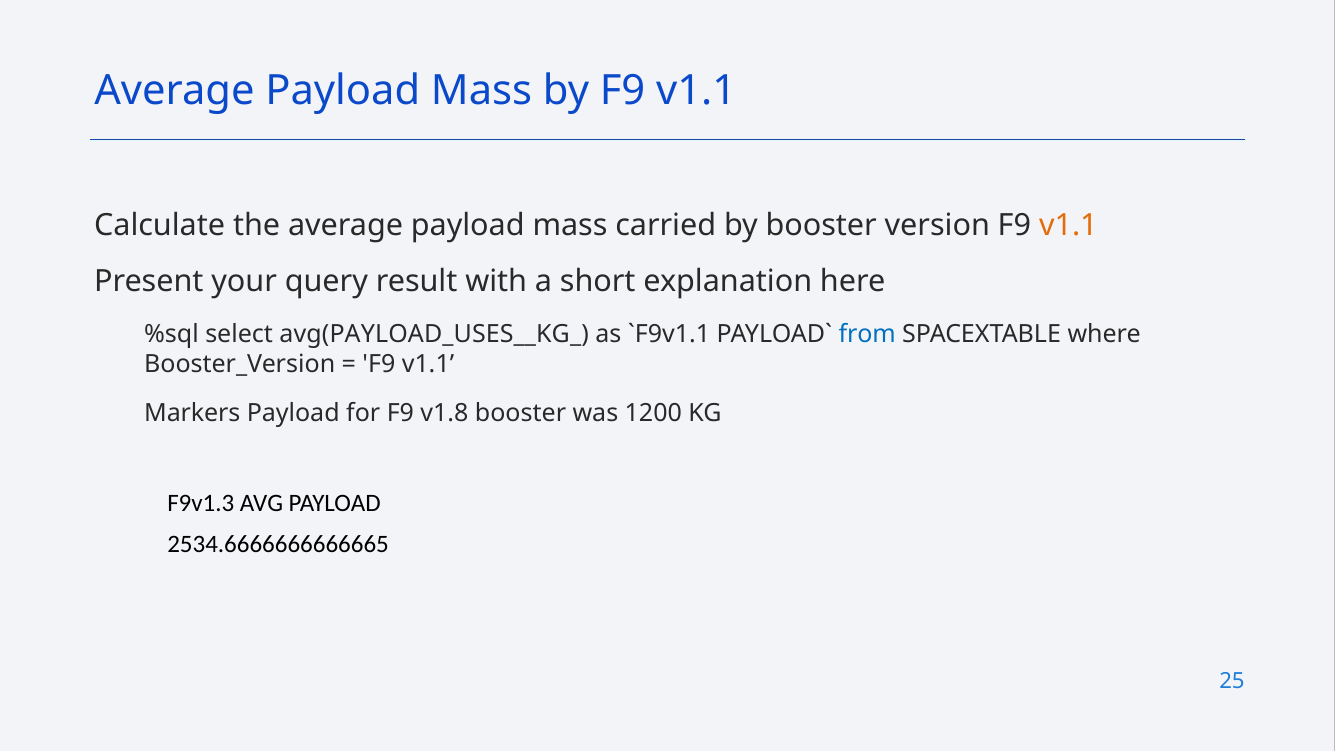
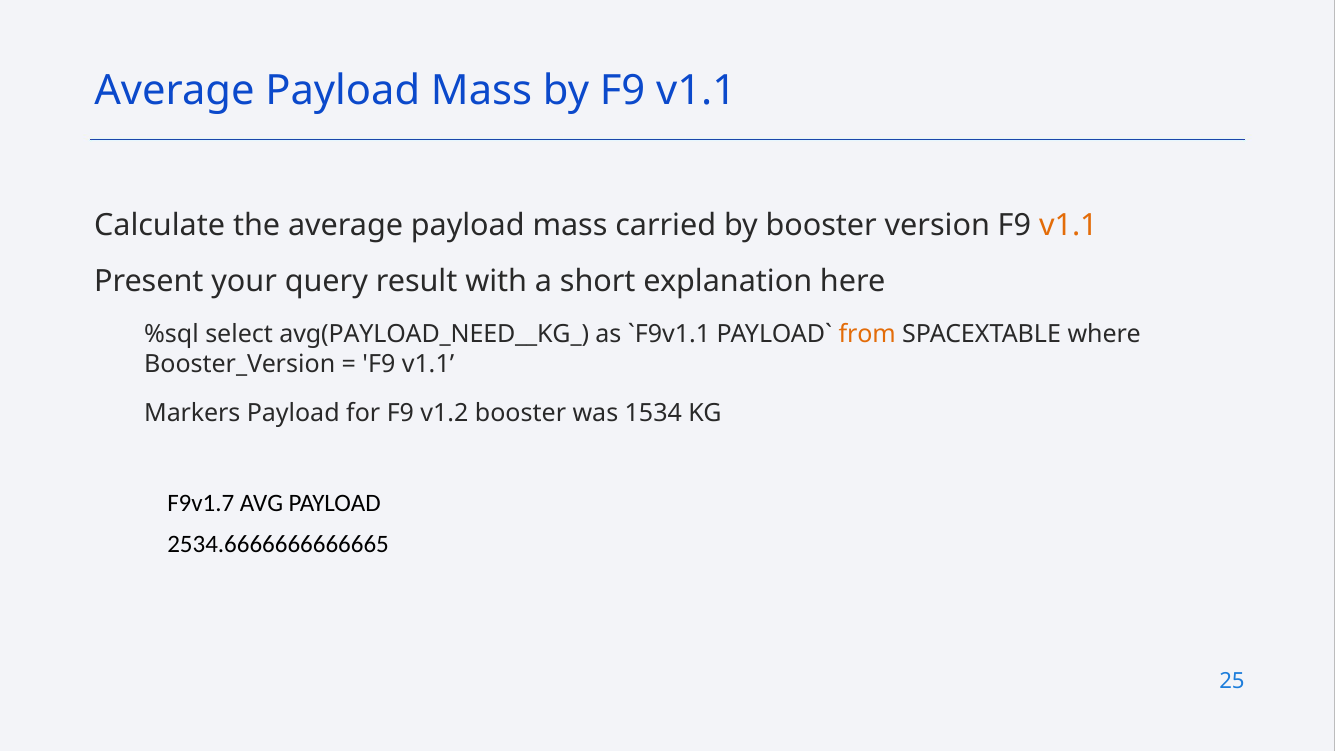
avg(PAYLOAD_USES__KG_: avg(PAYLOAD_USES__KG_ -> avg(PAYLOAD_NEED__KG_ (434, 334)
from colour: blue -> orange (867, 334)
v1.8: v1.8 -> v1.2 (444, 413)
1200: 1200 -> 1534 (653, 413)
F9v1.3: F9v1.3 -> F9v1.7 (201, 503)
